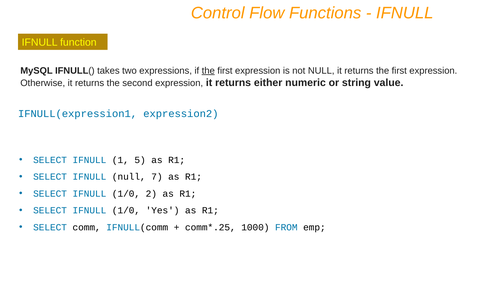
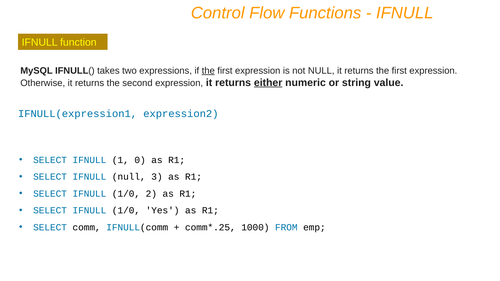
either underline: none -> present (268, 83)
5: 5 -> 0 (140, 160)
7: 7 -> 3 (157, 177)
